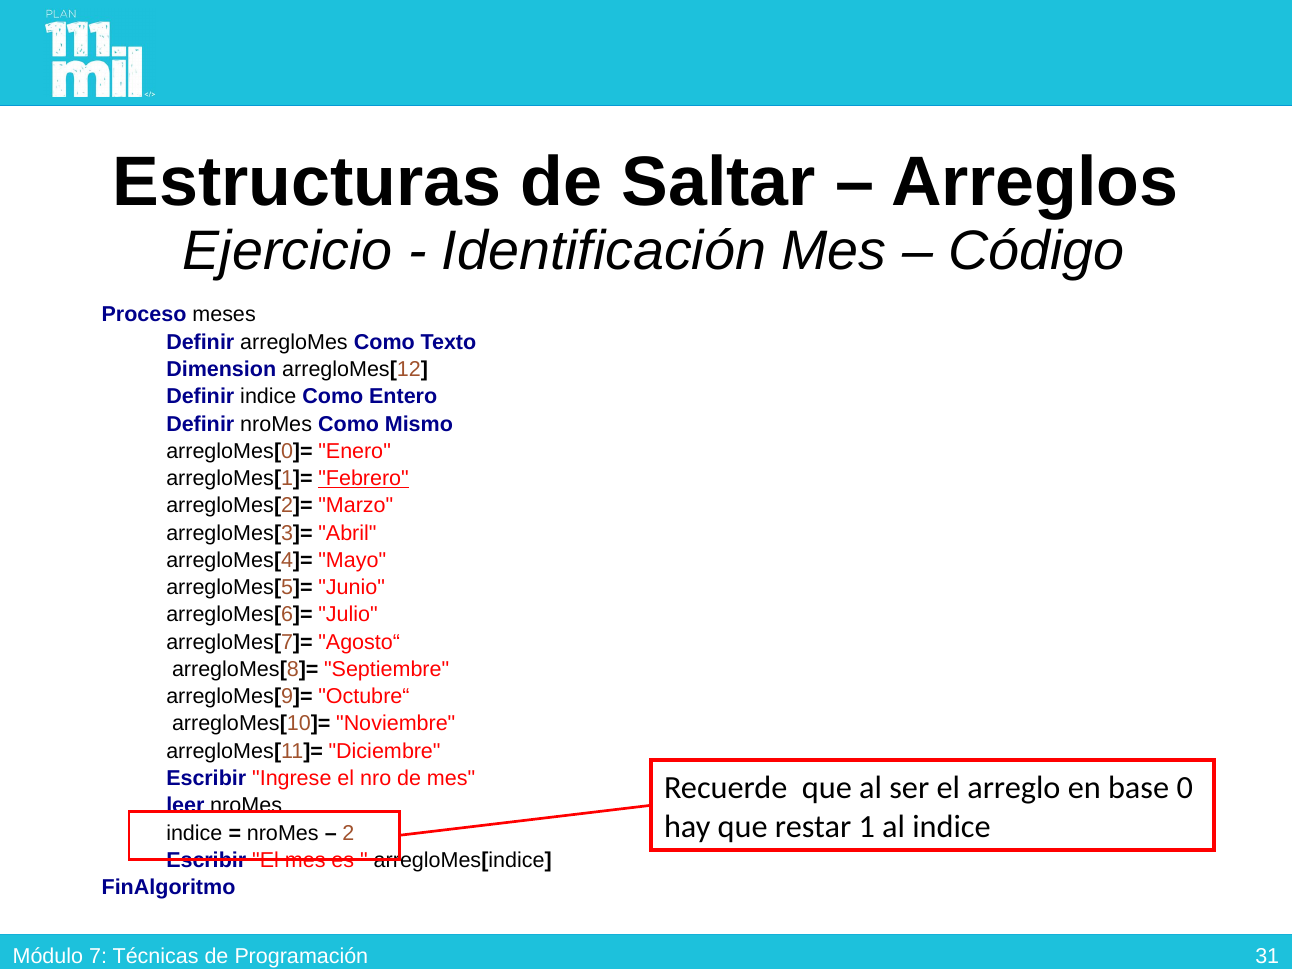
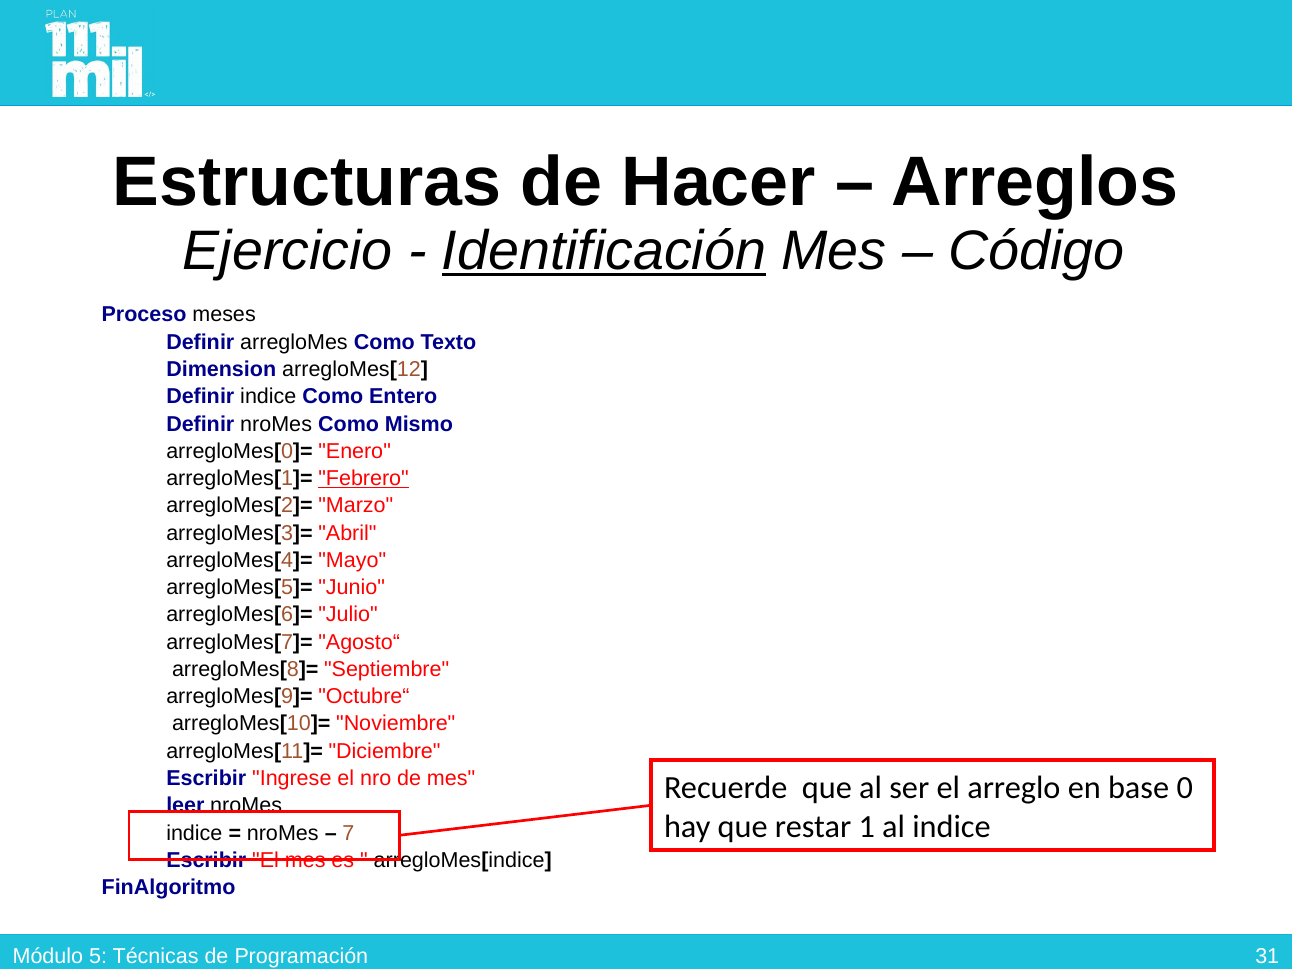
Saltar: Saltar -> Hacer (719, 183)
Identificación underline: none -> present (604, 251)
2: 2 -> 7 (348, 833)
7: 7 -> 5 (98, 956)
